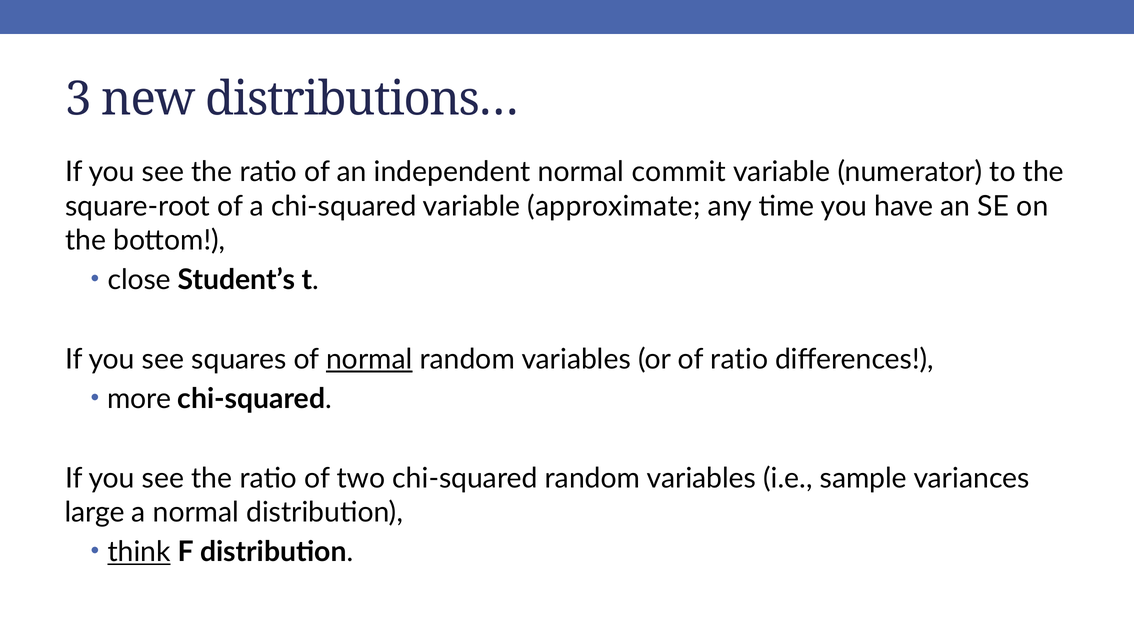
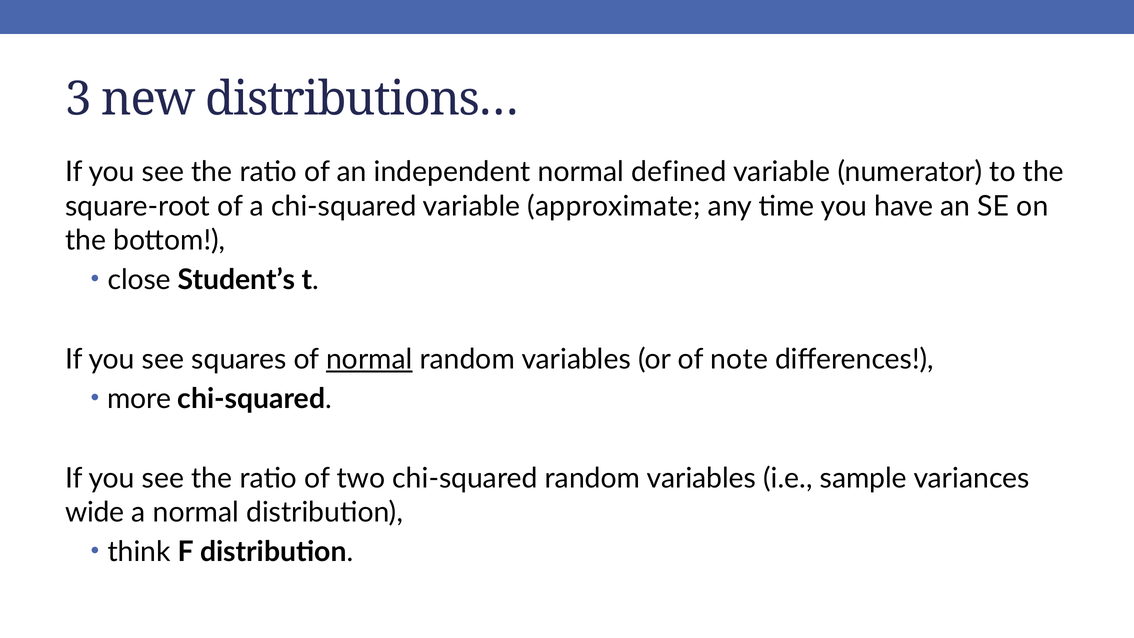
commit: commit -> defined (679, 172)
of ratio: ratio -> note (739, 359)
large: large -> wide (95, 512)
think underline: present -> none (139, 552)
